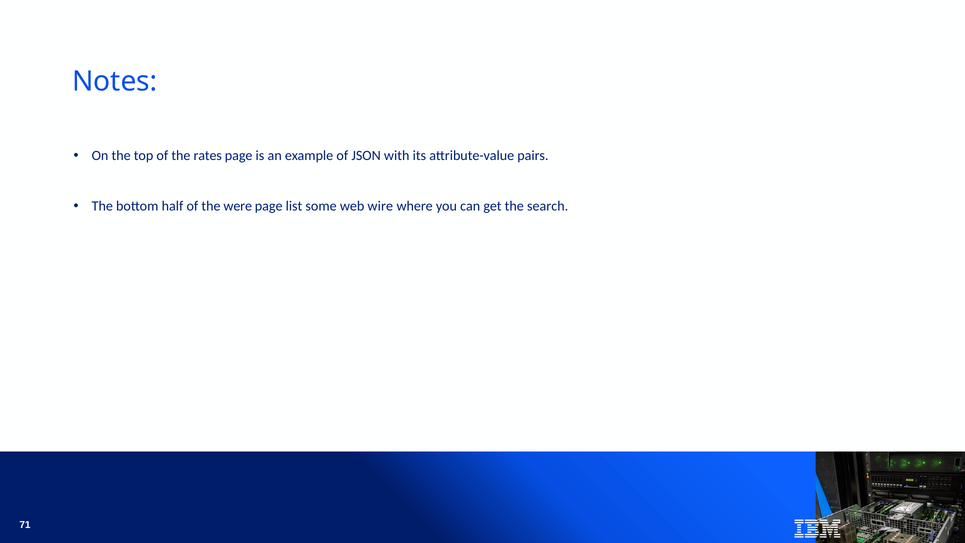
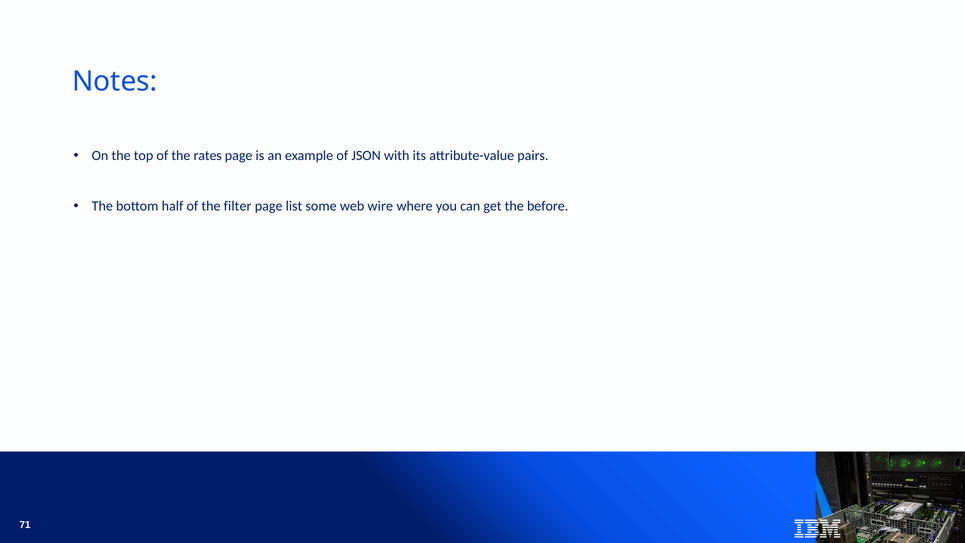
were: were -> filter (238, 206)
search: search -> before (548, 206)
